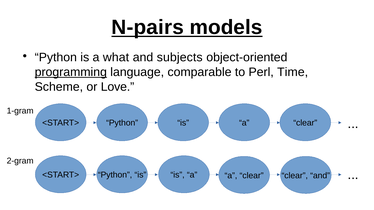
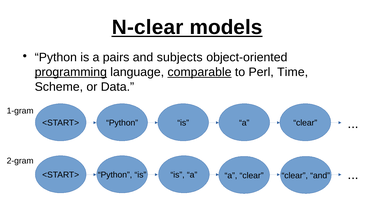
N-pairs: N-pairs -> N-clear (148, 27)
what: what -> pairs (116, 57)
comparable underline: none -> present (200, 72)
Love: Love -> Data (117, 87)
